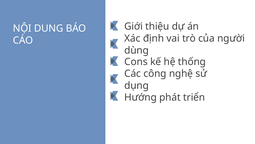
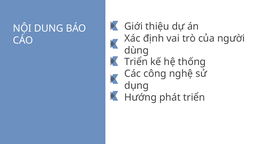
Cons: Cons -> Triển (136, 62)
